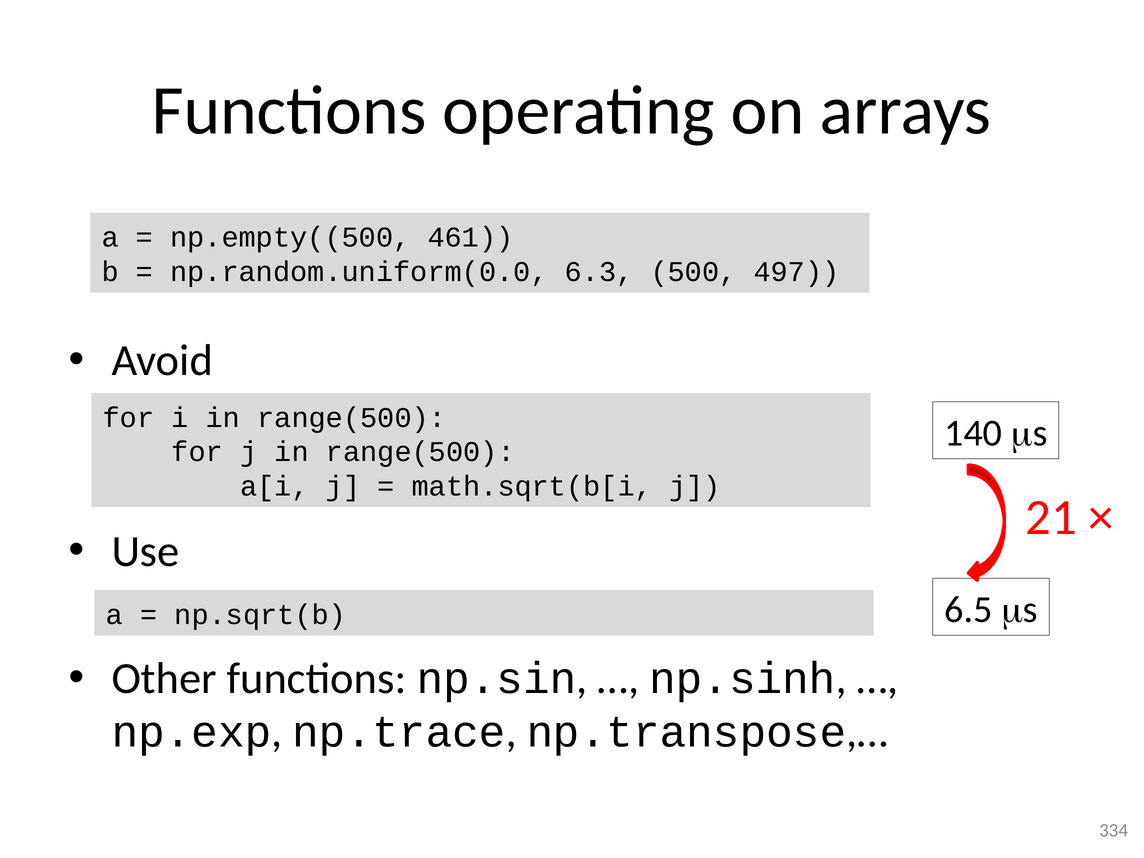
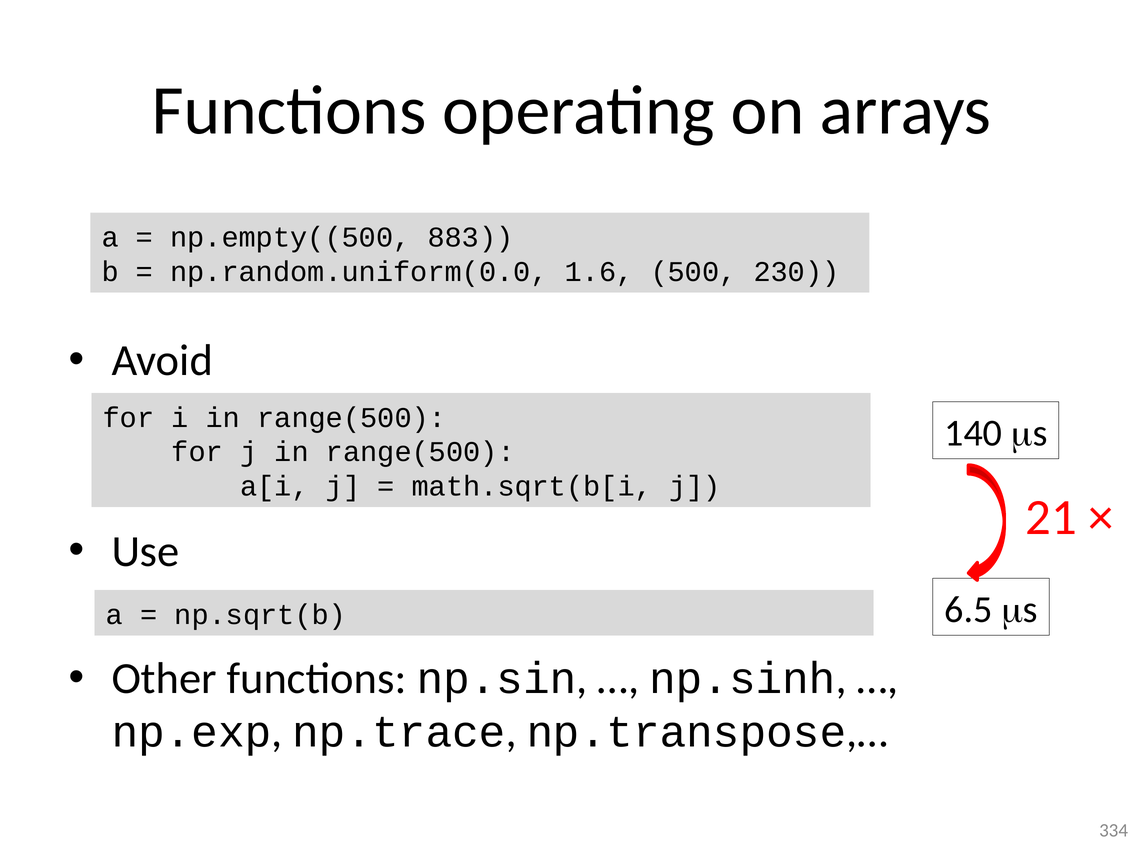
461: 461 -> 883 (470, 238)
6.3: 6.3 -> 1.6 (599, 272)
497: 497 -> 230 (796, 272)
